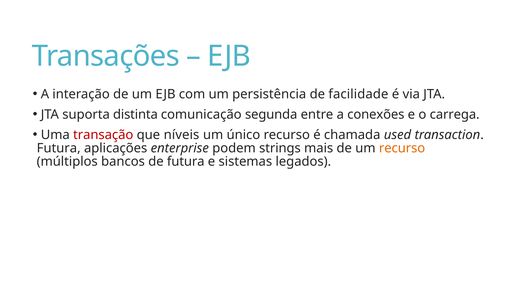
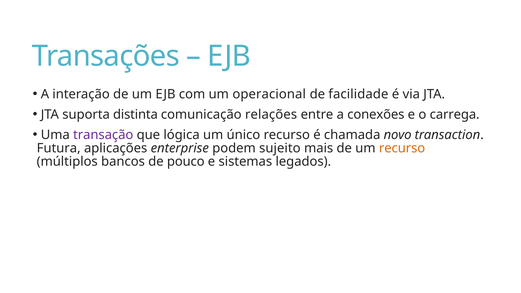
persistência: persistência -> operacional (269, 94)
segunda: segunda -> relações (271, 115)
transação colour: red -> purple (103, 135)
níveis: níveis -> lógica (182, 135)
used: used -> novo (398, 135)
strings: strings -> sujeito (280, 148)
de futura: futura -> pouco (186, 162)
